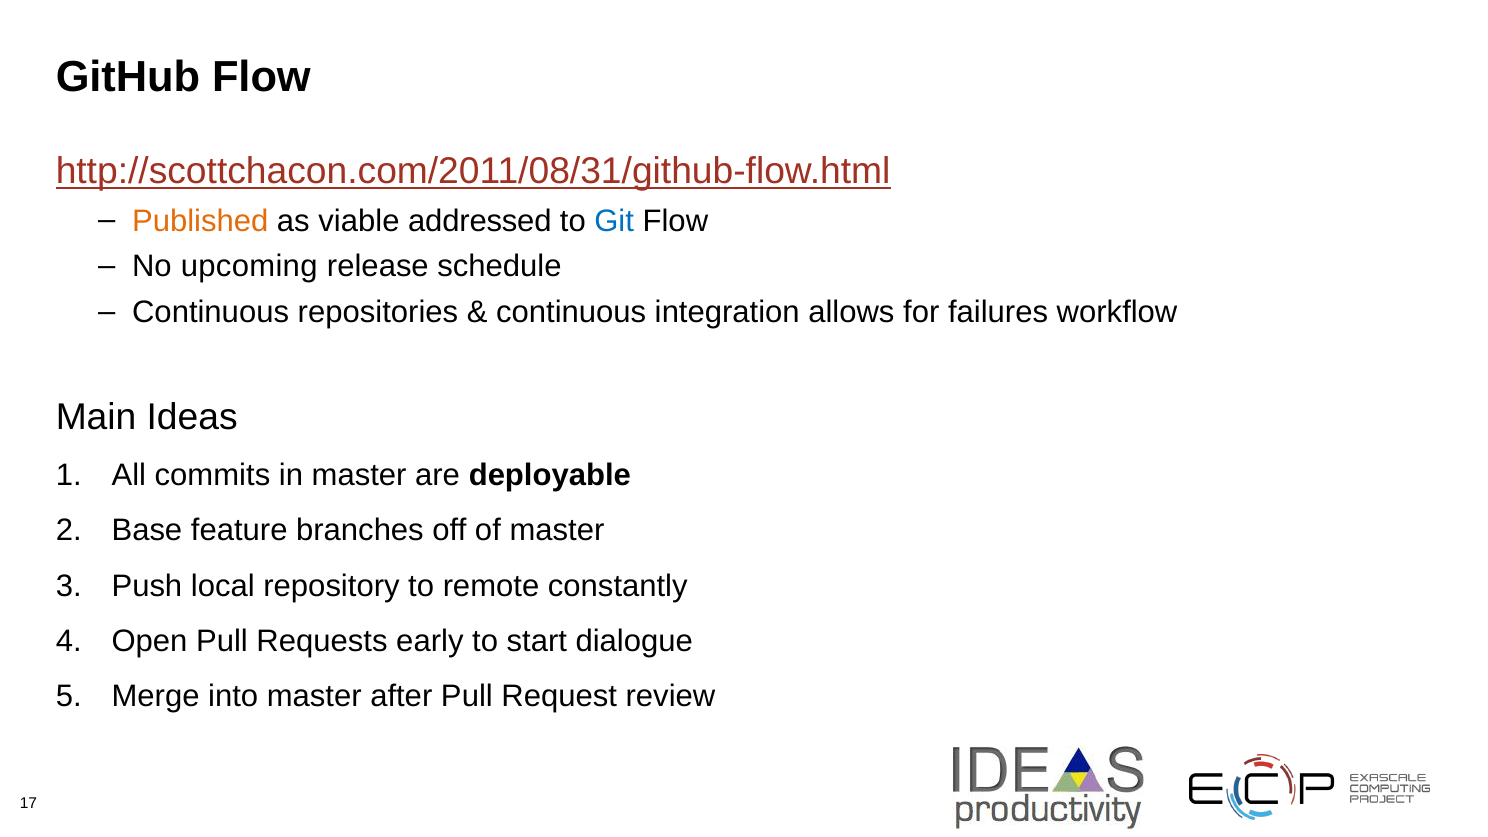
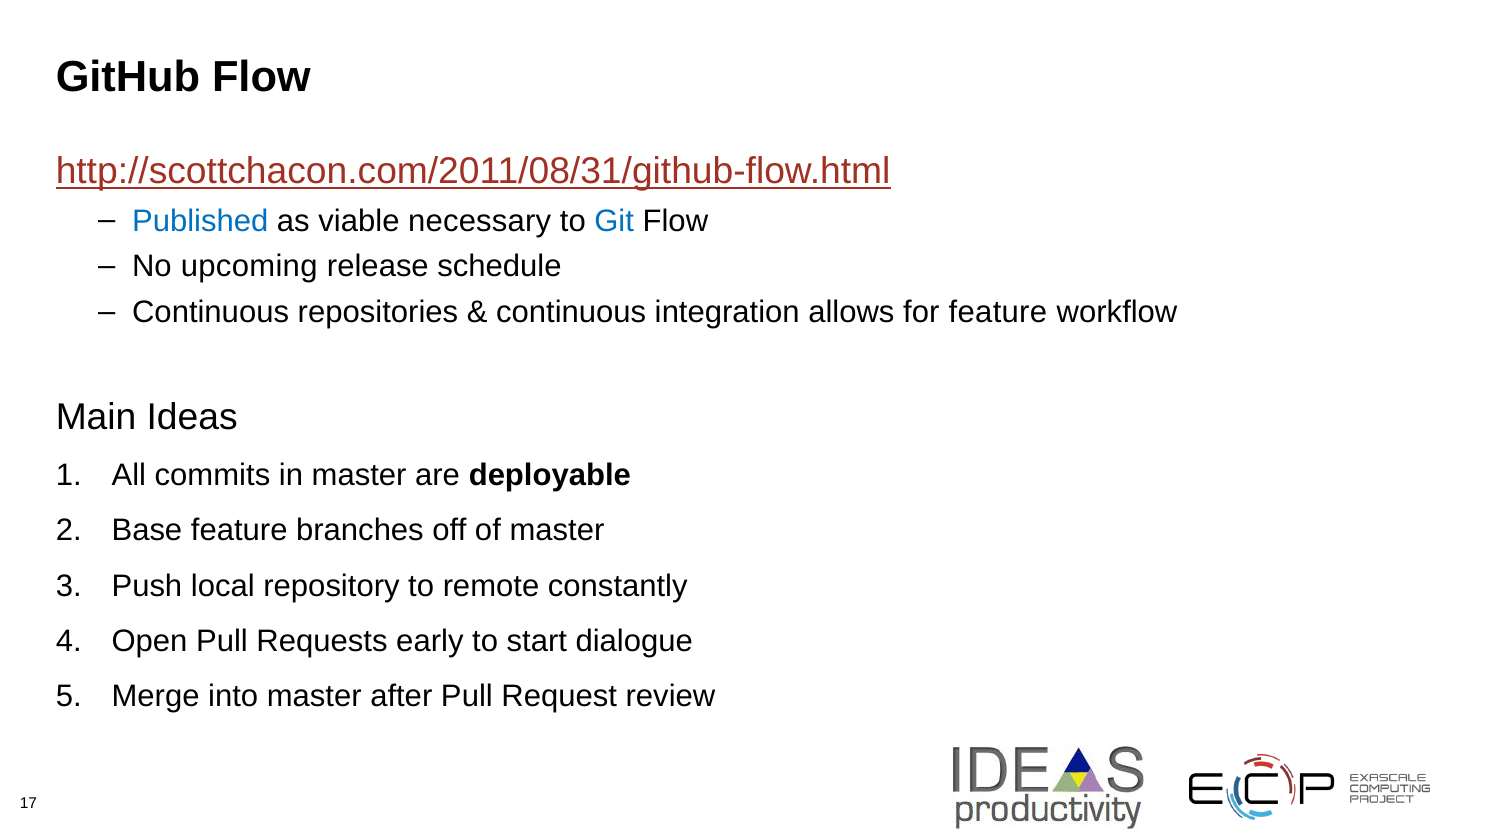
Published colour: orange -> blue (200, 221)
addressed: addressed -> necessary (480, 221)
for failures: failures -> feature (998, 313)
